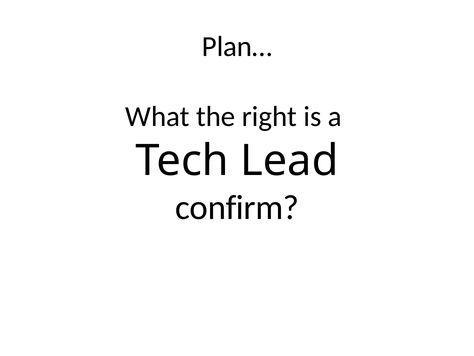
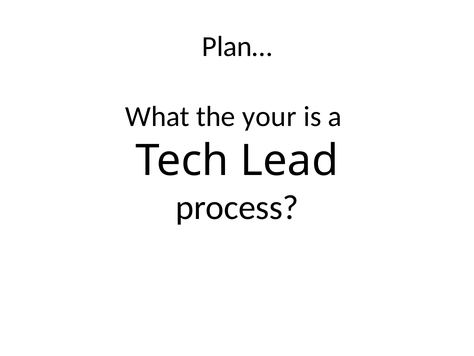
right: right -> your (269, 116)
confirm: confirm -> process (237, 207)
